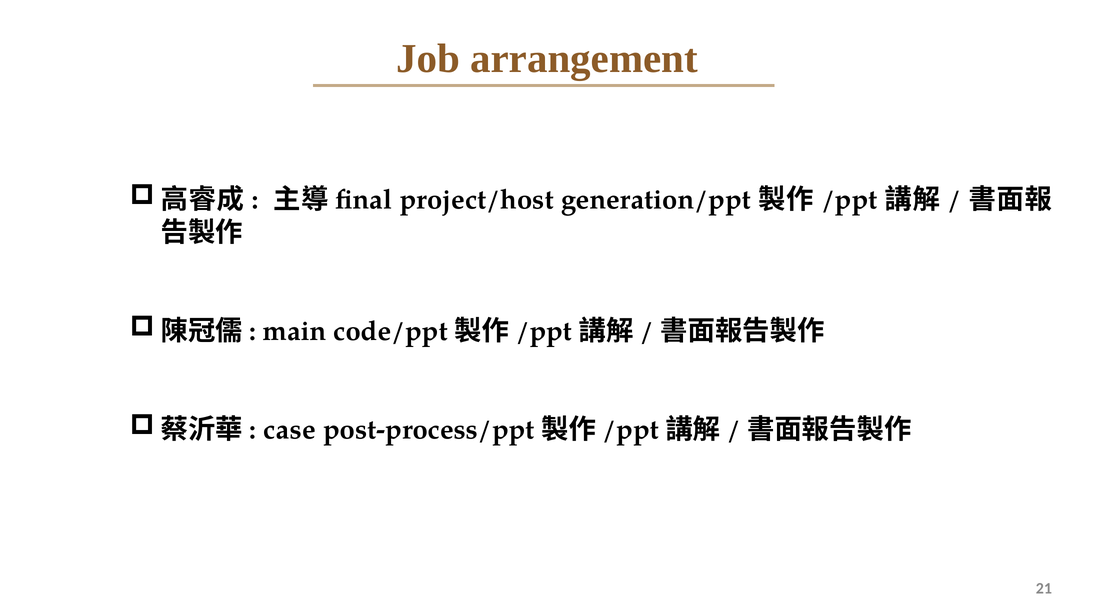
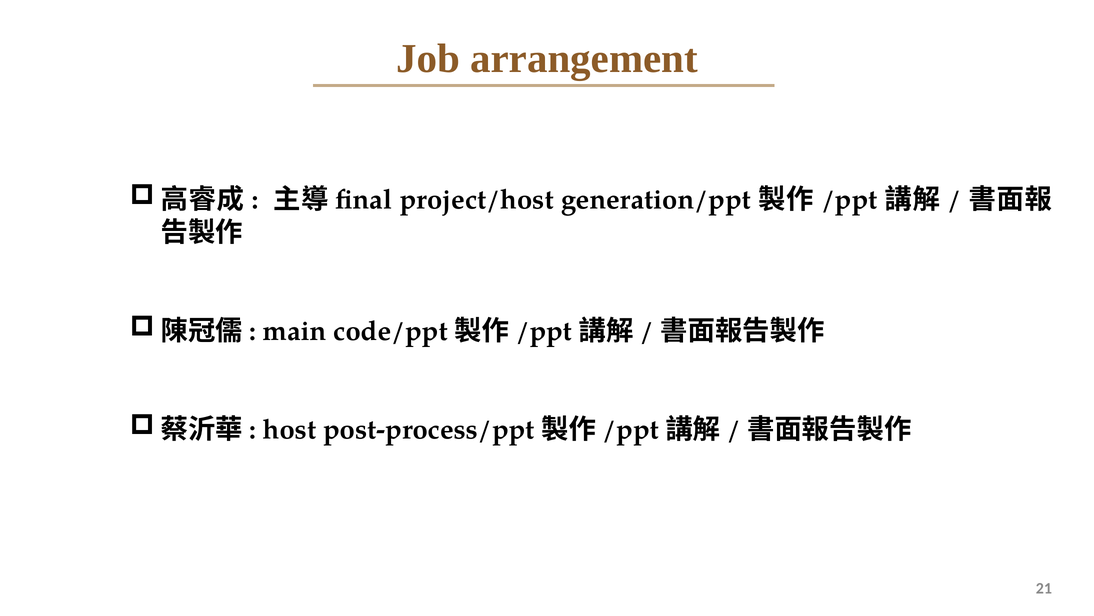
case: case -> host (290, 429)
